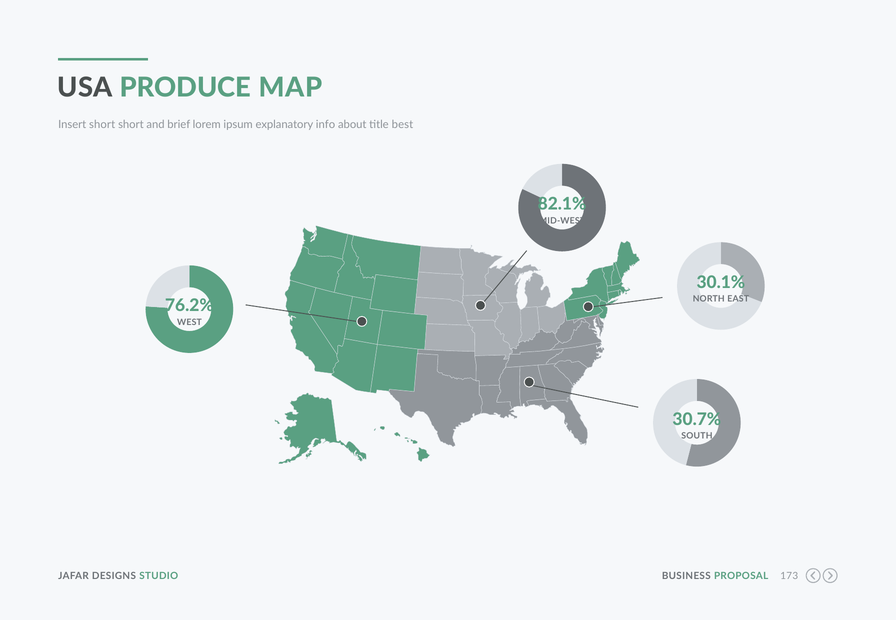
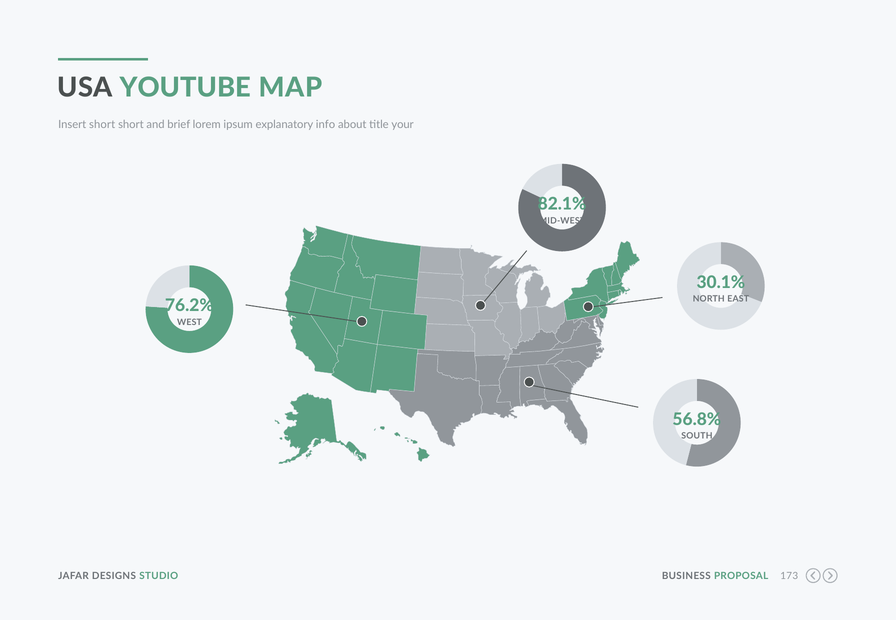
PRODUCE: PRODUCE -> YOUTUBE (185, 88)
best: best -> your (403, 125)
30.7%: 30.7% -> 56.8% (697, 420)
